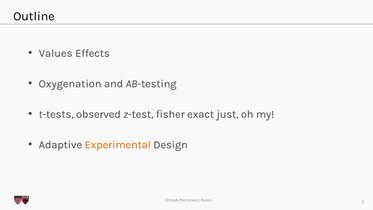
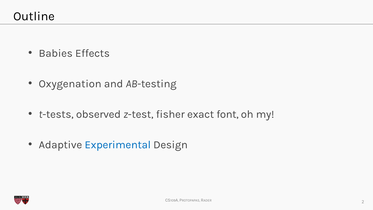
Values: Values -> Babies (56, 53)
just: just -> font (228, 114)
Experimental colour: orange -> blue (118, 145)
